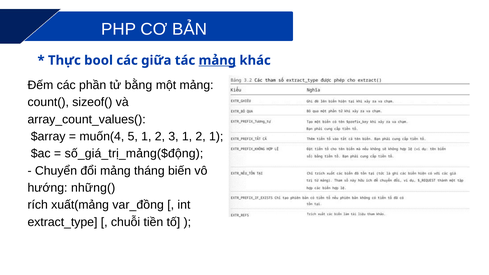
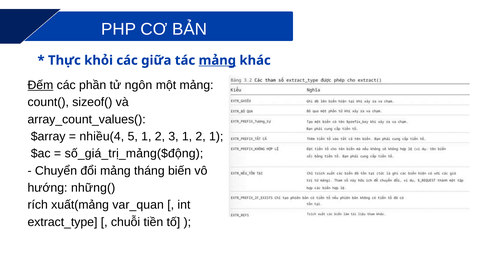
bool: bool -> khỏi (99, 60)
Đếm underline: none -> present (40, 85)
bằng: bằng -> ngôn (138, 85)
muốn(4: muốn(4 -> nhiều(4 (102, 137)
var_đồng: var_đồng -> var_quan (138, 205)
